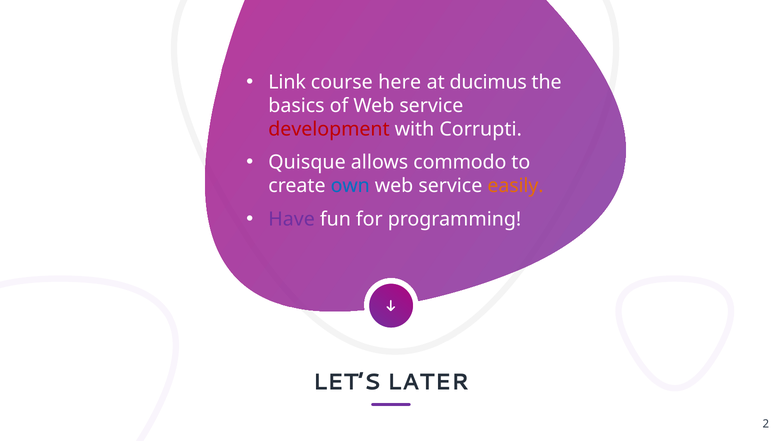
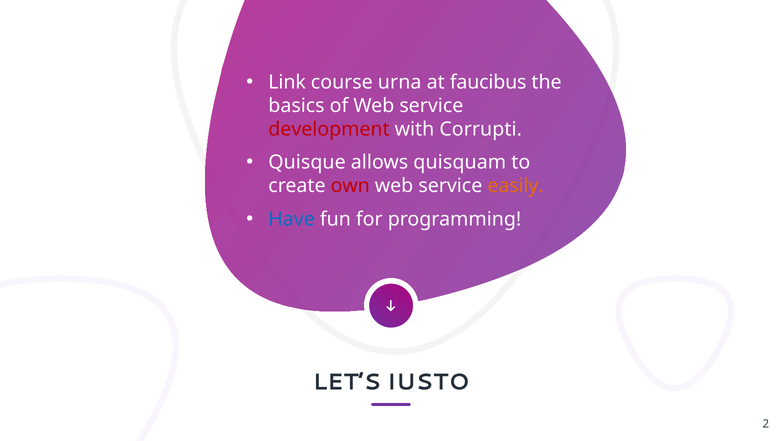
here: here -> urna (400, 82)
ducimus: ducimus -> faucibus (488, 82)
commodo: commodo -> quisquam (460, 162)
own colour: blue -> red (350, 186)
Have colour: purple -> blue (292, 219)
LATER: LATER -> IUSTO (428, 382)
